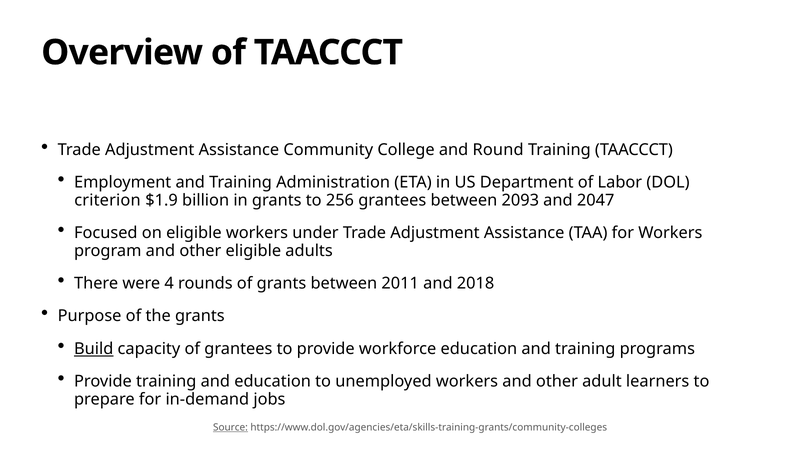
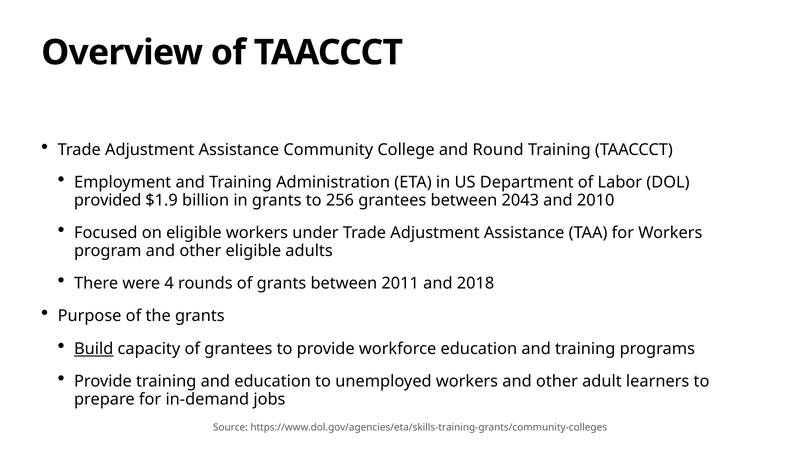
criterion: criterion -> provided (108, 200)
2093: 2093 -> 2043 (520, 200)
2047: 2047 -> 2010 (596, 200)
Source underline: present -> none (230, 428)
